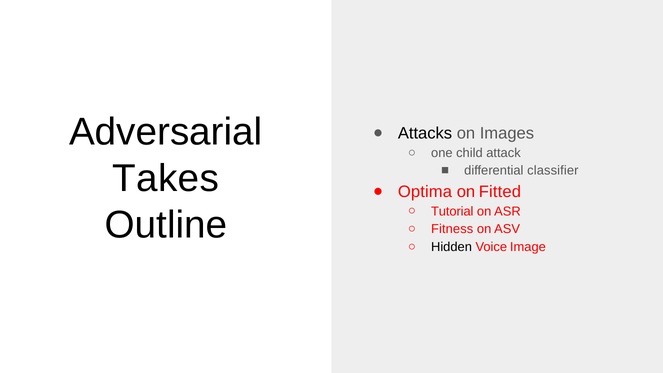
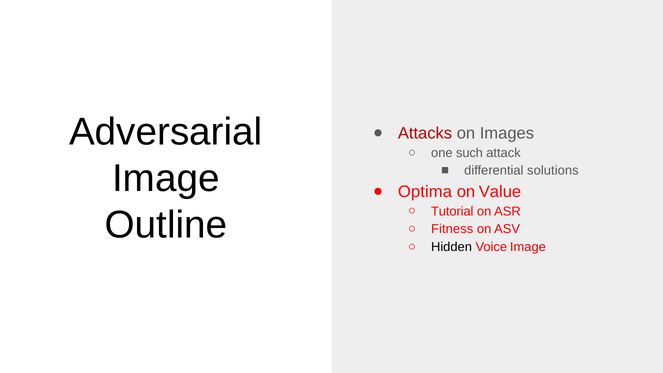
Attacks colour: black -> red (425, 133)
child: child -> such (469, 153)
Takes: Takes -> Image (166, 179)
classifier: classifier -> solutions (553, 171)
Fitted: Fitted -> Value (500, 192)
